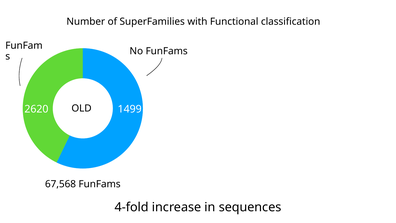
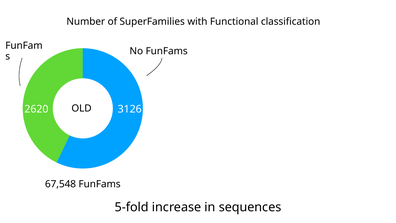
1499: 1499 -> 3126 (130, 109)
67,568: 67,568 -> 67,548 (60, 184)
4-fold: 4-fold -> 5-fold (132, 207)
